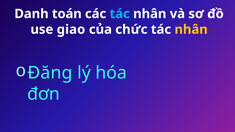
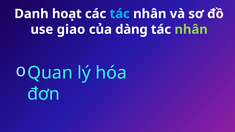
toán: toán -> hoạt (67, 14)
chức: chức -> dàng (131, 29)
nhân colour: yellow -> light green (191, 29)
Đăng: Đăng -> Quan (50, 73)
